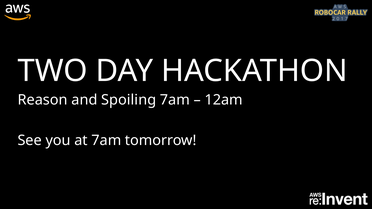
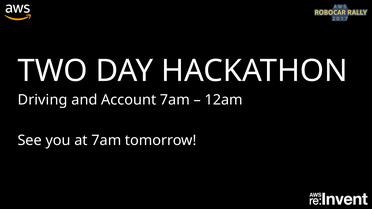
Reason: Reason -> Driving (43, 100)
Spoiling: Spoiling -> Account (129, 100)
